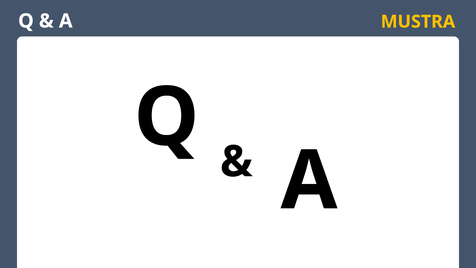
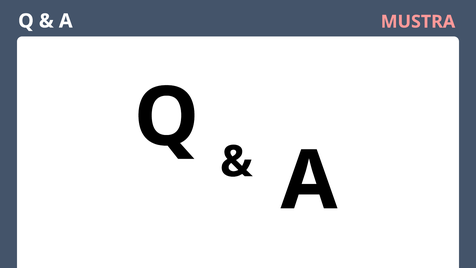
MUSTRA colour: yellow -> pink (418, 22)
